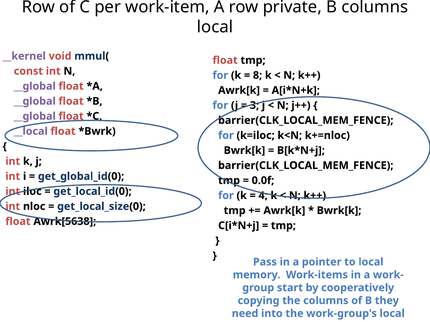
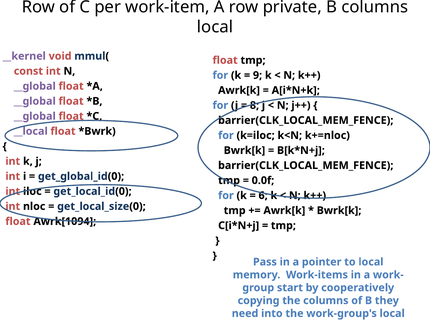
8: 8 -> 9 (258, 75)
3: 3 -> 8 (255, 105)
4: 4 -> 6 (263, 196)
Awrk[5638: Awrk[5638 -> Awrk[1094 (65, 222)
